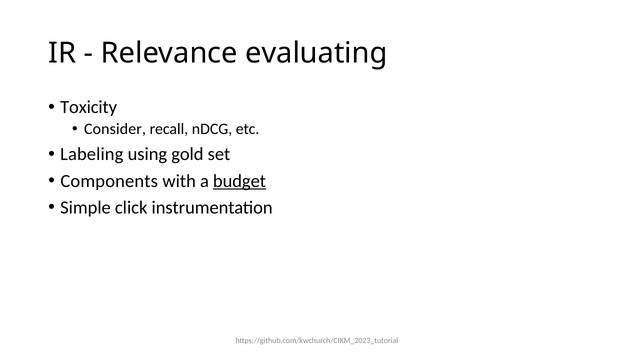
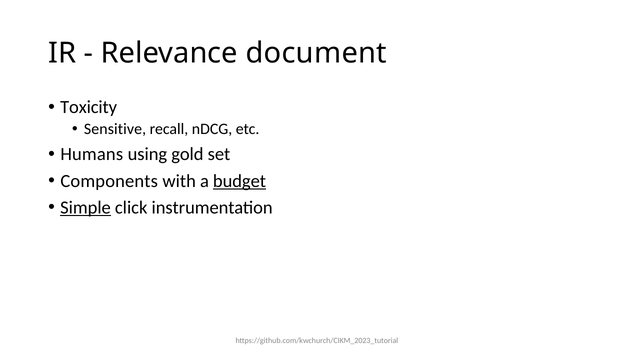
evaluating: evaluating -> document (316, 53)
Consider: Consider -> Sensitive (115, 129)
Labeling: Labeling -> Humans (92, 154)
Simple underline: none -> present (86, 207)
